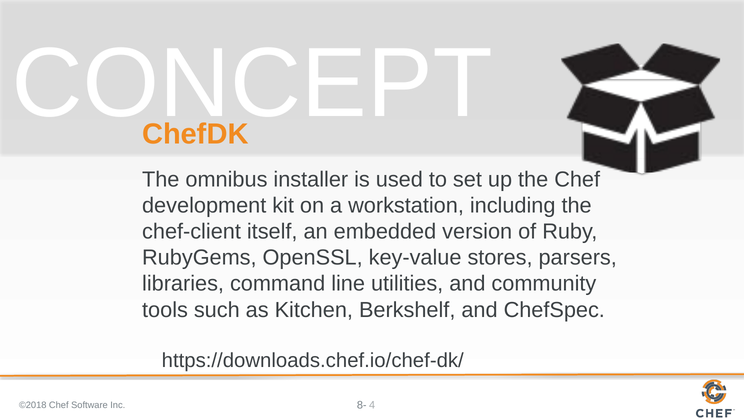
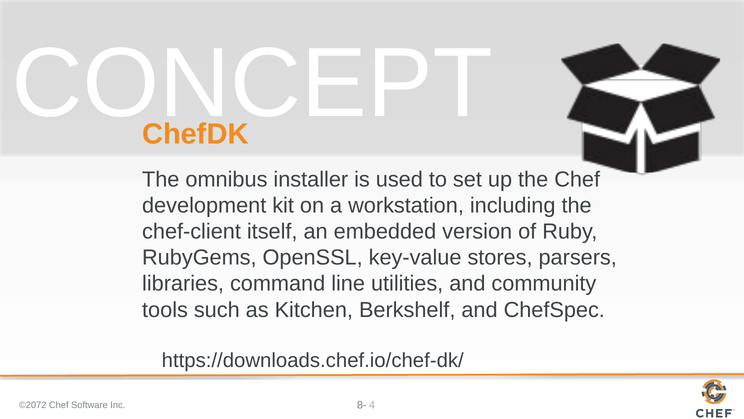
©2018: ©2018 -> ©2072 (33, 405)
